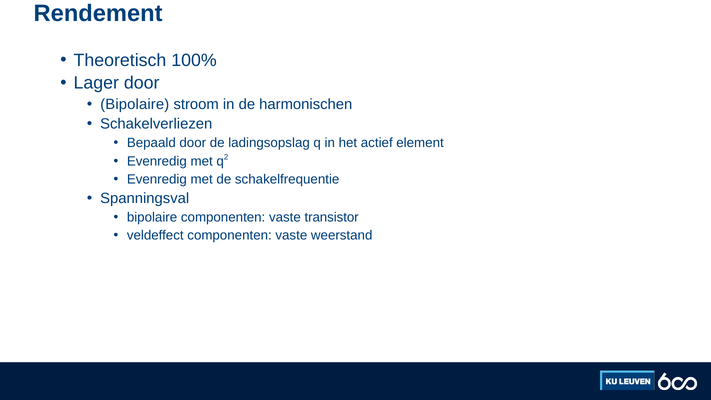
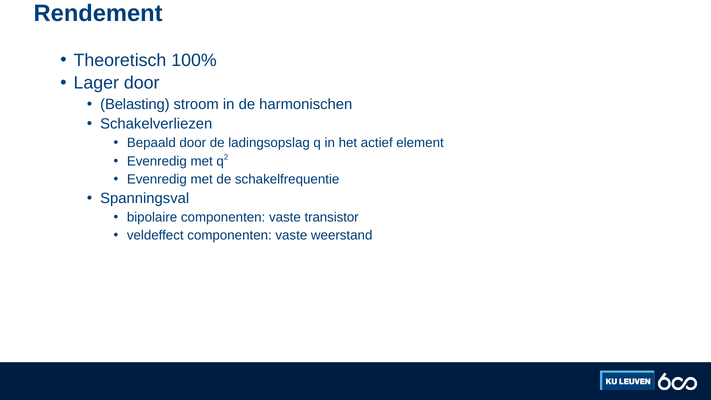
Bipolaire: Bipolaire -> Belasting (135, 104)
